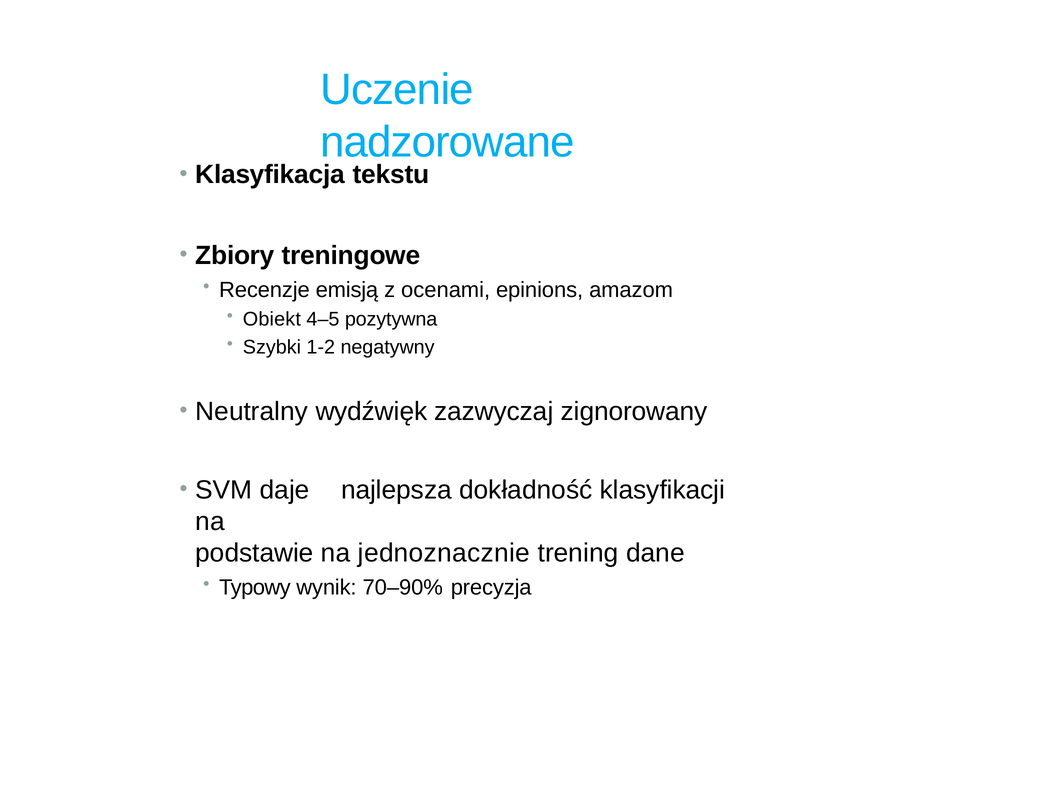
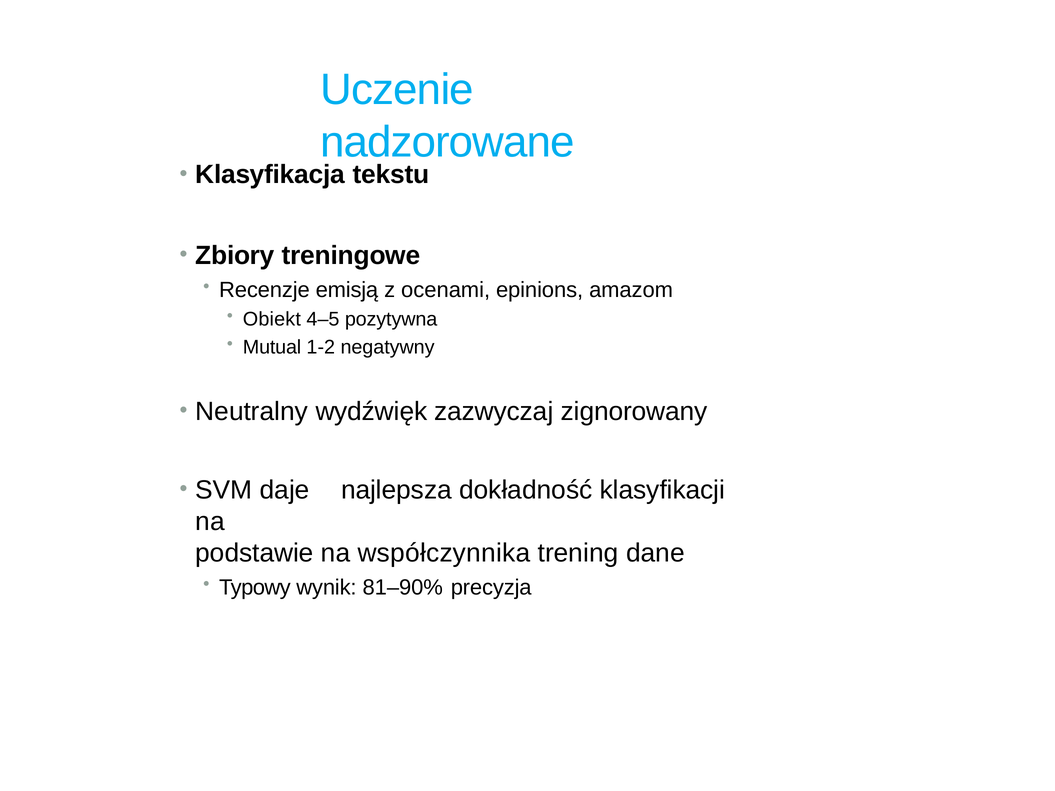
Szybki: Szybki -> Mutual (272, 347)
jednoznacznie: jednoznacznie -> współczynnika (444, 553)
70–90%: 70–90% -> 81–90% (403, 588)
